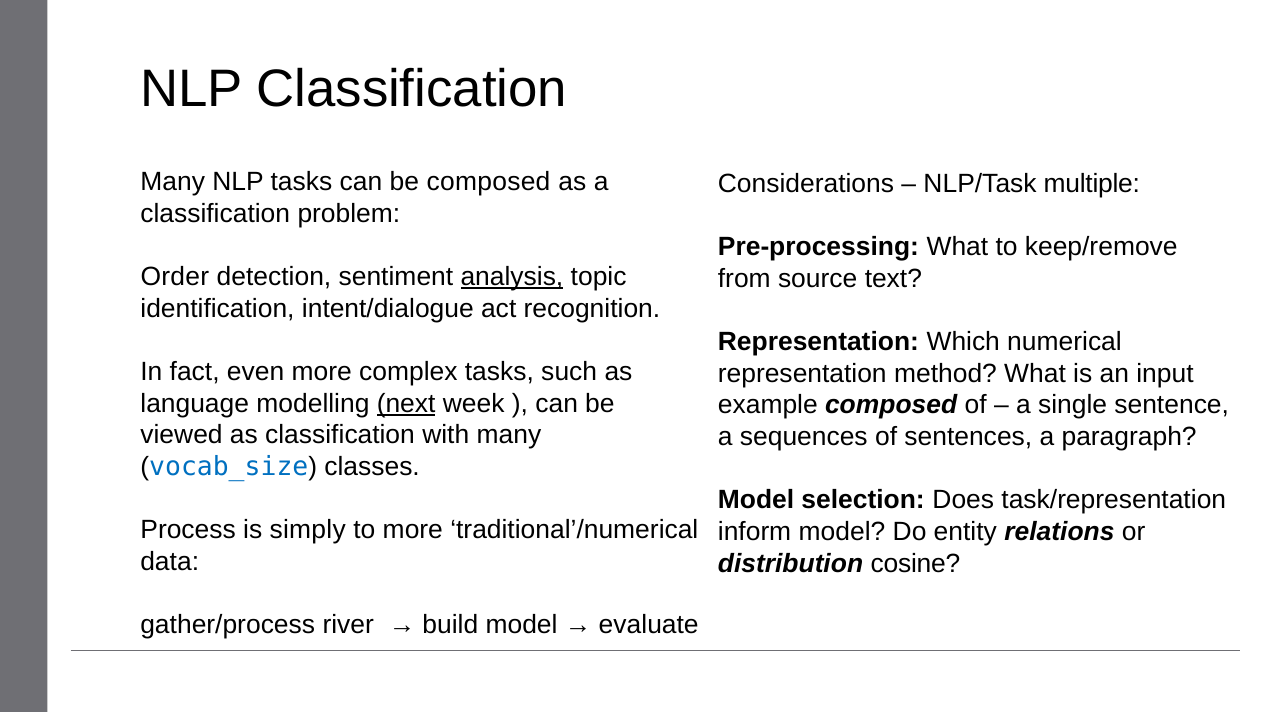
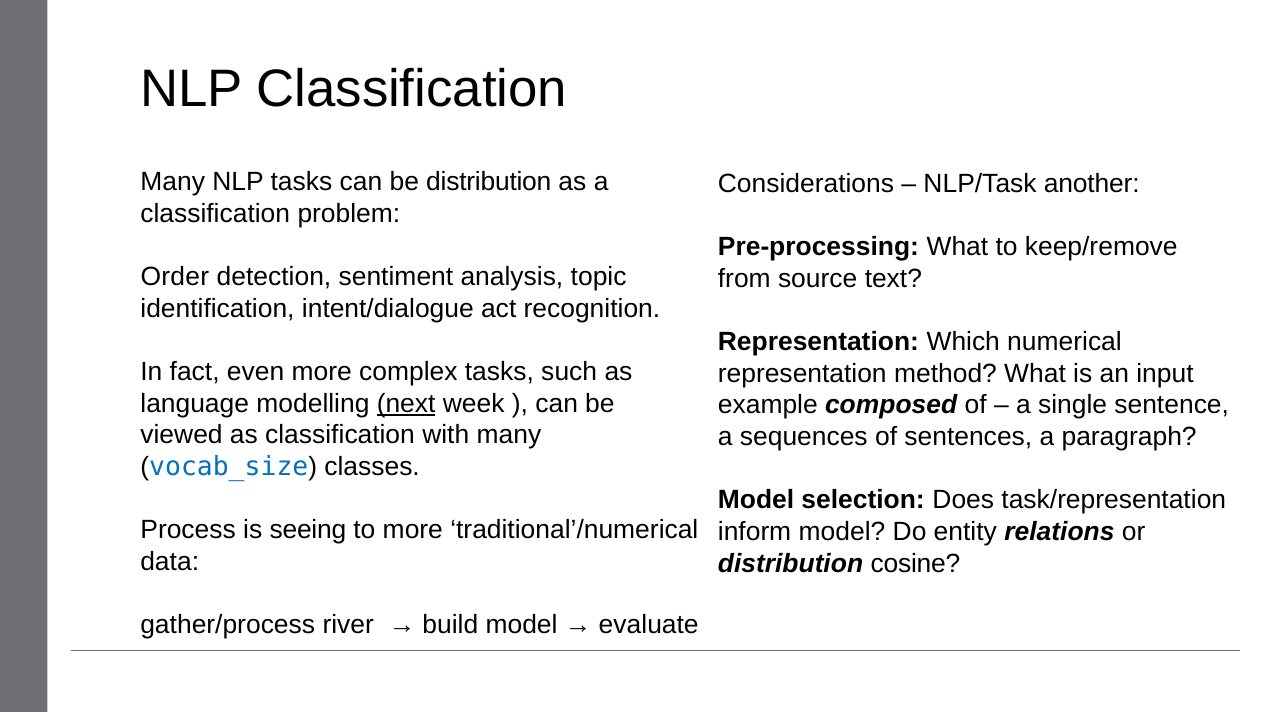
be composed: composed -> distribution (489, 182)
multiple: multiple -> another (1092, 184)
analysis underline: present -> none (512, 277)
simply: simply -> seeing (308, 531)
